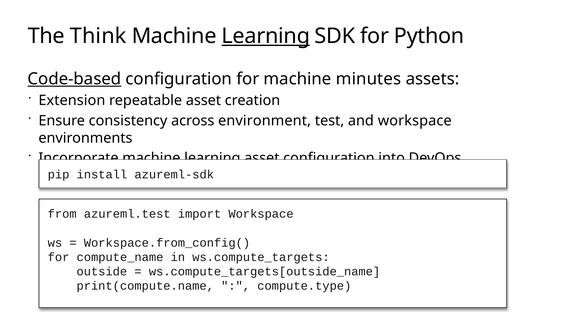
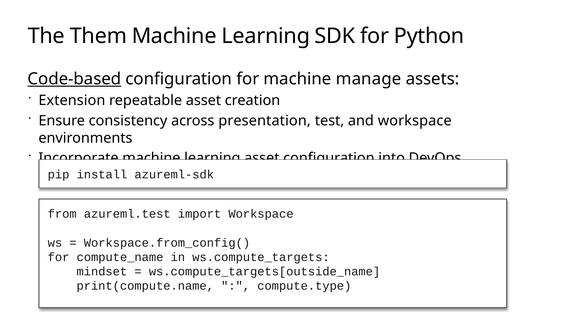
Think: Think -> Them (98, 36)
Learning underline: present -> none (266, 36)
minutes: minutes -> manage (369, 79)
environment: environment -> presentation (265, 121)
outside: outside -> mindset (102, 272)
